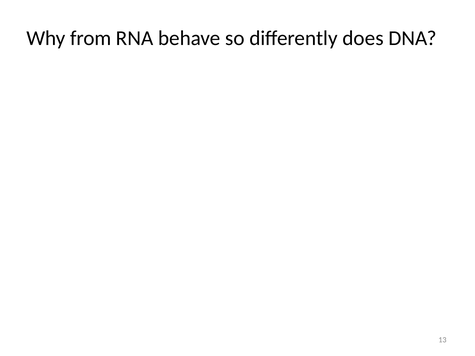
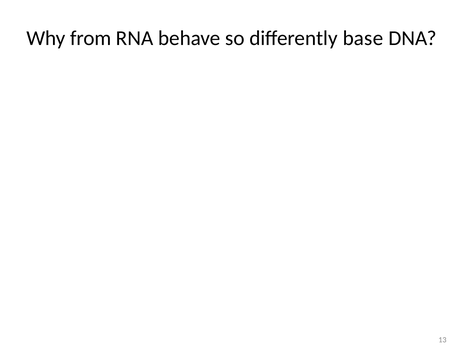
does: does -> base (363, 38)
